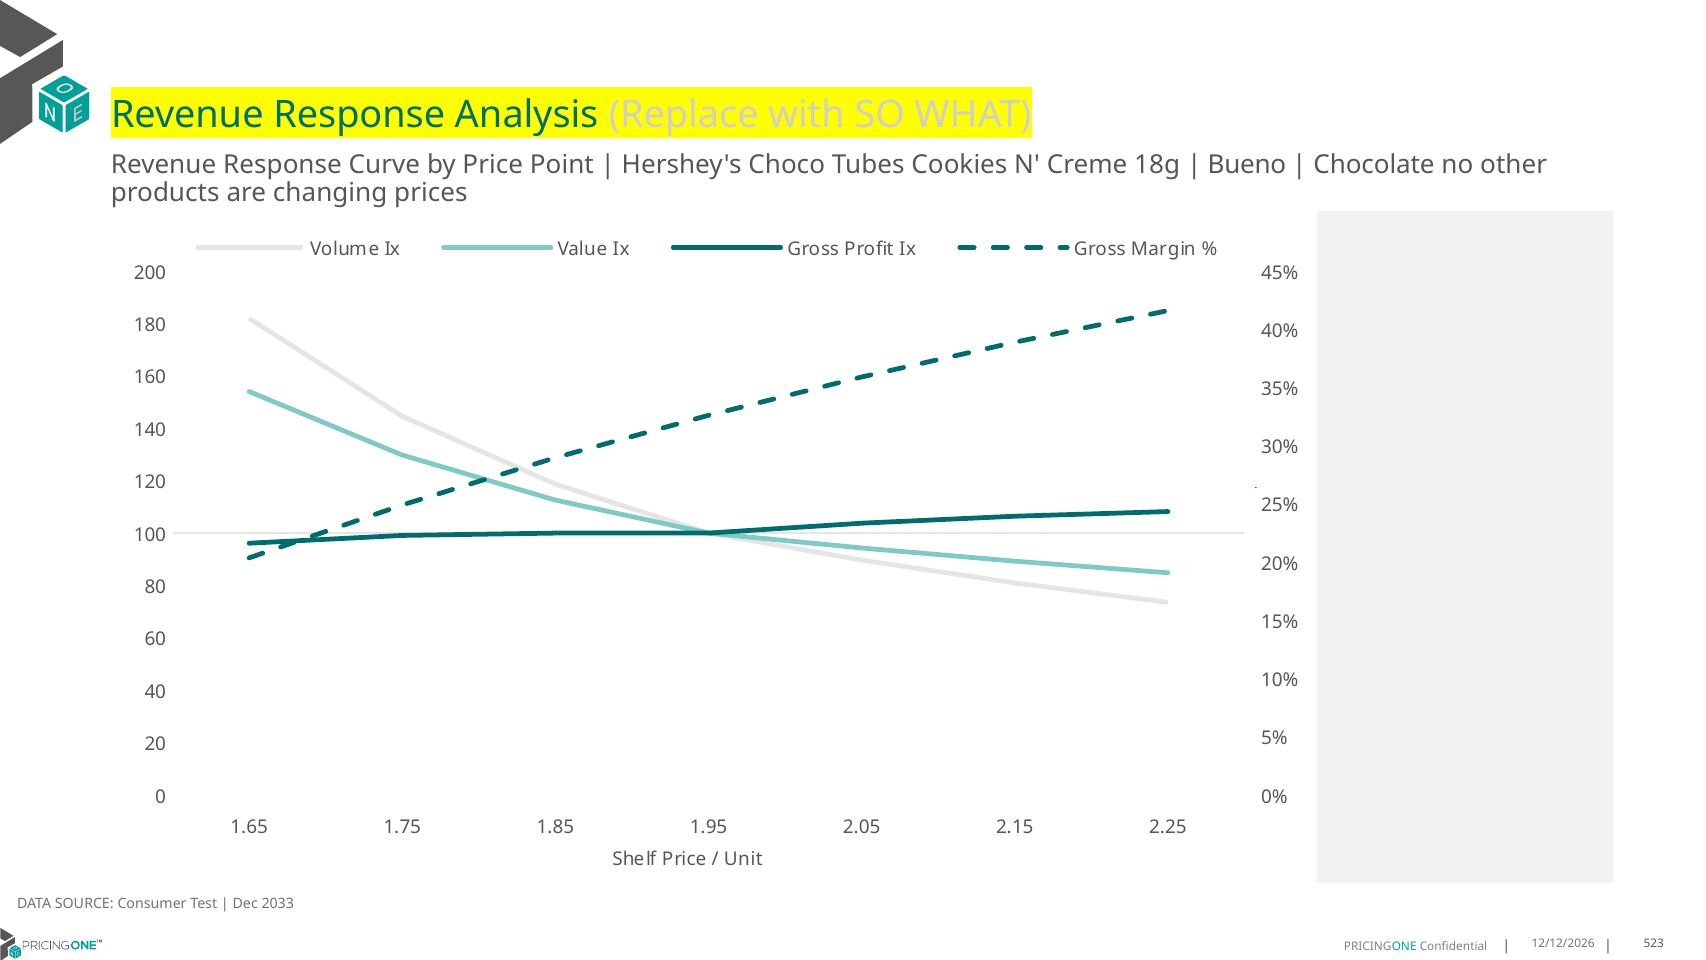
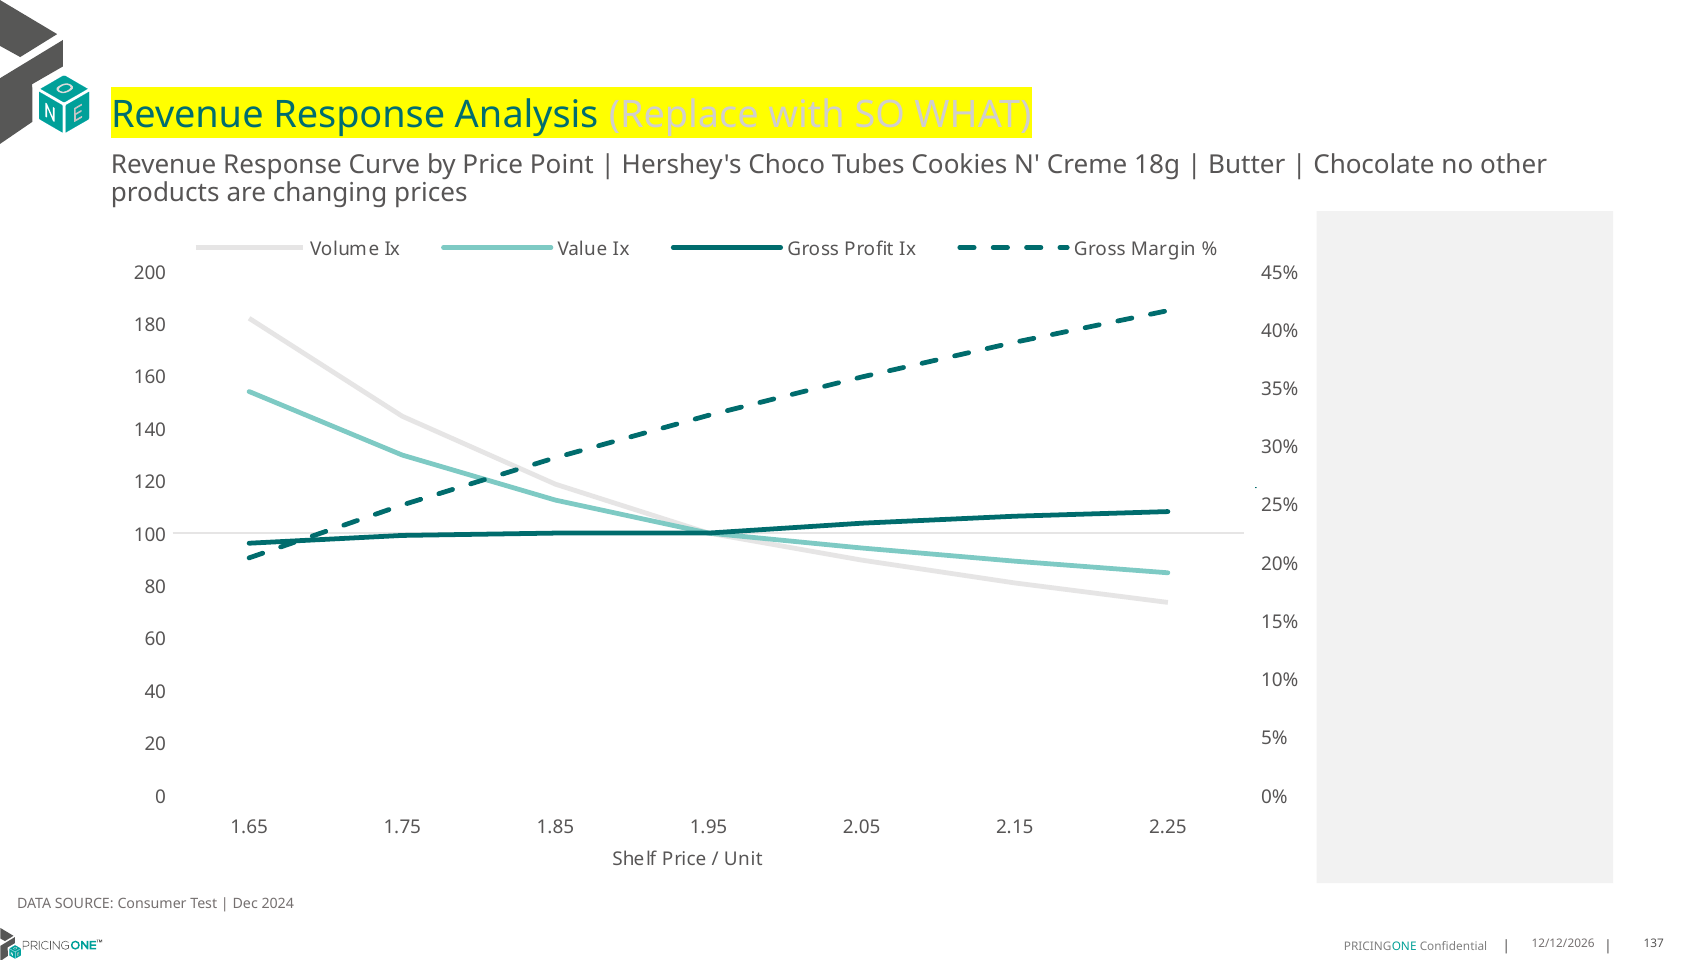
Bueno: Bueno -> Butter (1247, 165)
2033: 2033 -> 2024 (278, 904)
523: 523 -> 137 (1654, 944)
